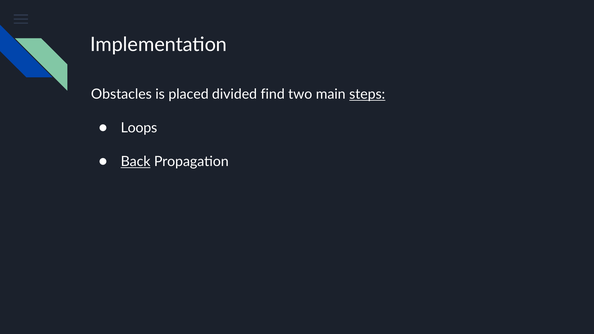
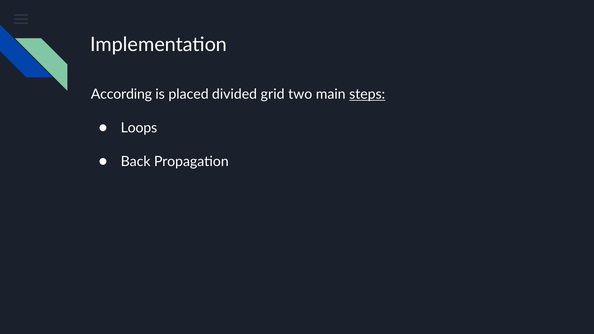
Obstacles: Obstacles -> According (121, 94)
find: find -> grid (273, 94)
Back underline: present -> none (136, 162)
